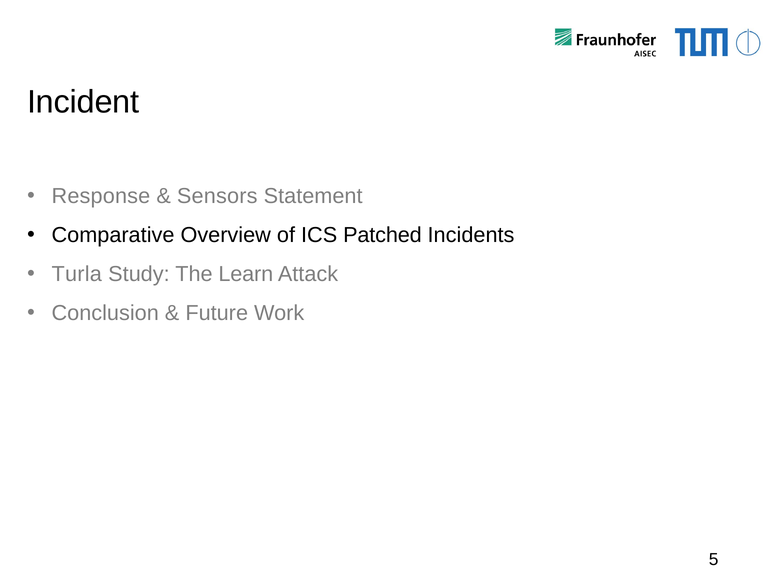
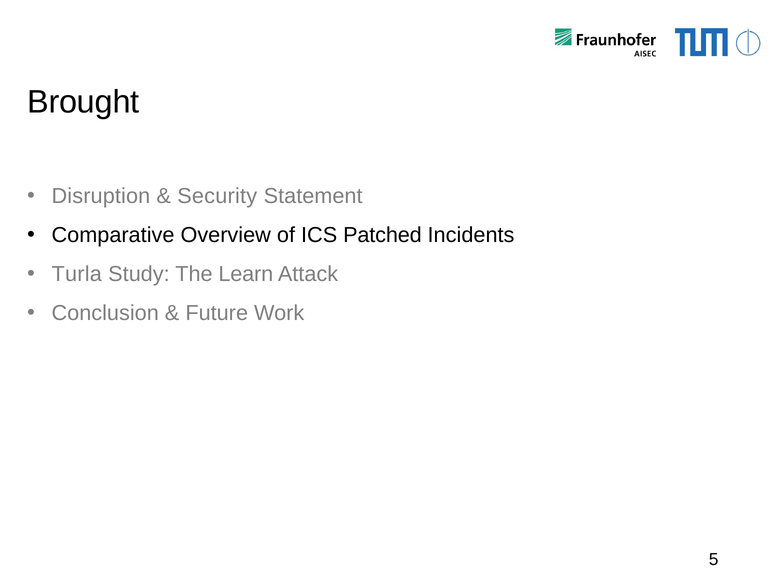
Incident: Incident -> Brought (83, 102)
Response: Response -> Disruption (101, 196)
Sensors: Sensors -> Security (217, 196)
